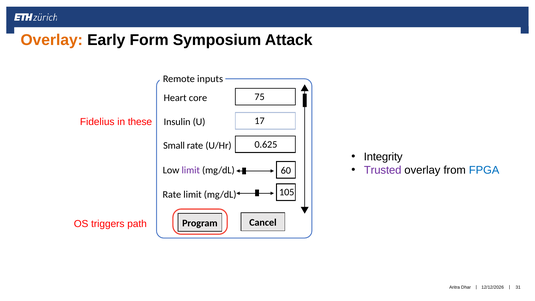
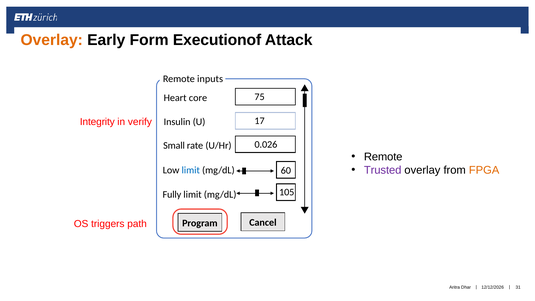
Symposium: Symposium -> Executionof (217, 40)
Fidelius: Fidelius -> Integrity (97, 122)
these: these -> verify (140, 122)
0.625: 0.625 -> 0.026 (266, 145)
Integrity: Integrity -> Remote (383, 157)
FPGA colour: blue -> orange (484, 170)
limit colour: purple -> blue (191, 170)
Rate: Rate -> Fully (172, 194)
